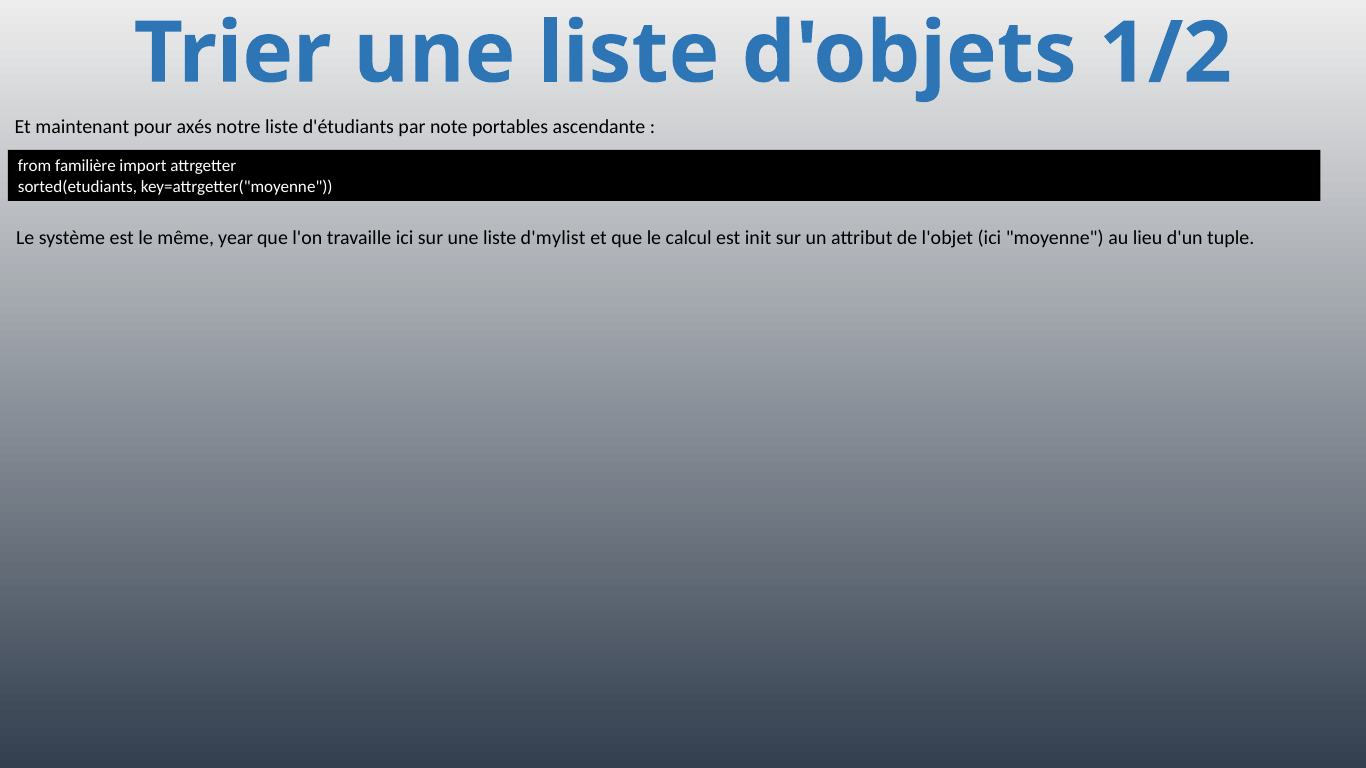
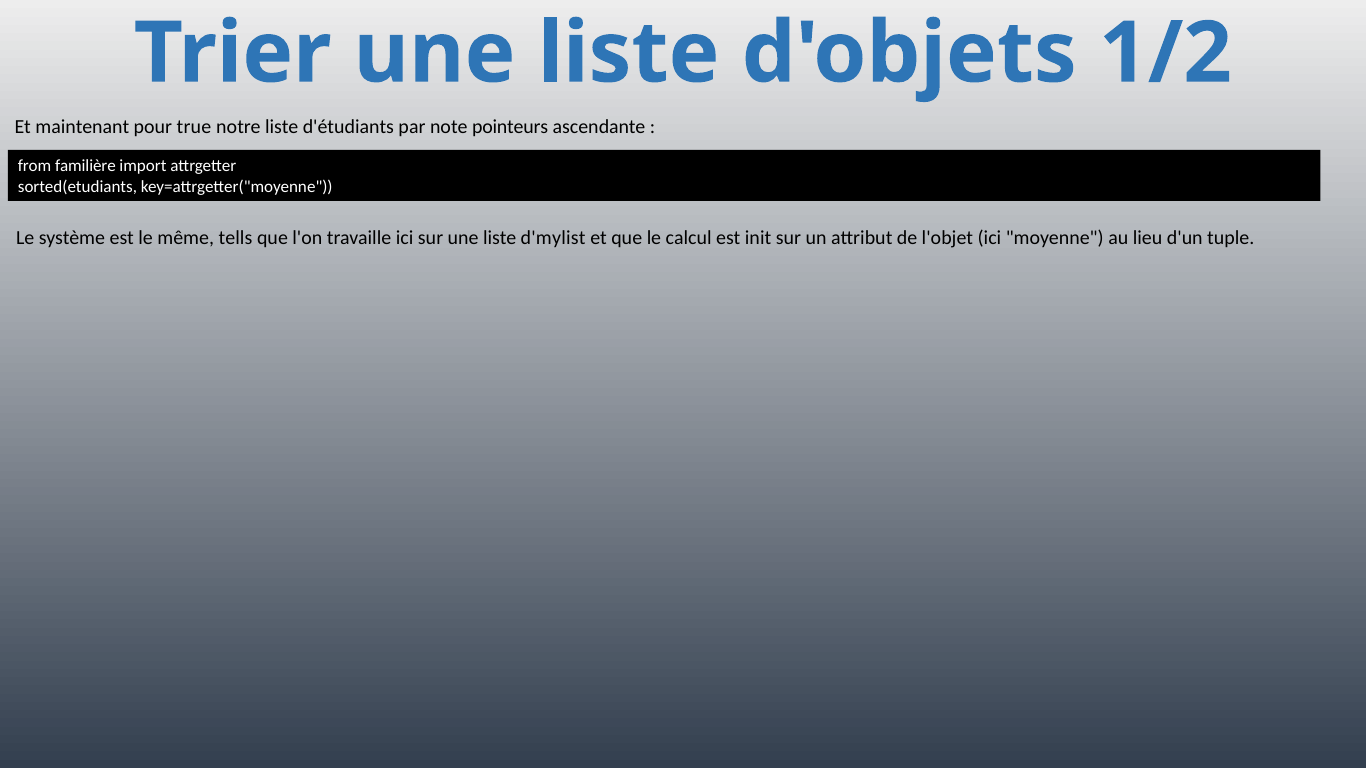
axés: axés -> true (194, 127)
portables: portables -> pointeurs (510, 127)
year: year -> tells (235, 238)
